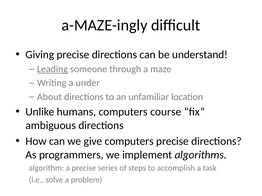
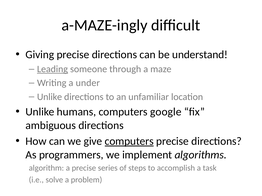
About: About -> Unlike (50, 97)
course: course -> google (166, 112)
computers underline: none -> present (129, 142)
